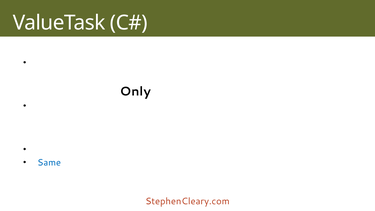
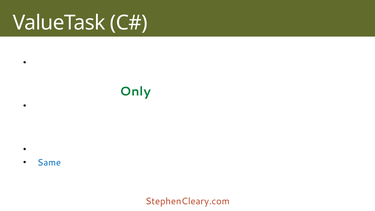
Only colour: black -> green (135, 92)
